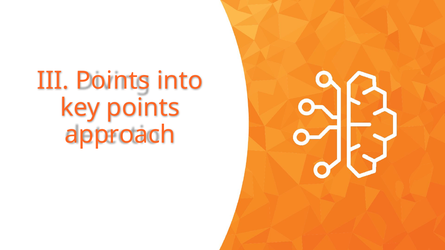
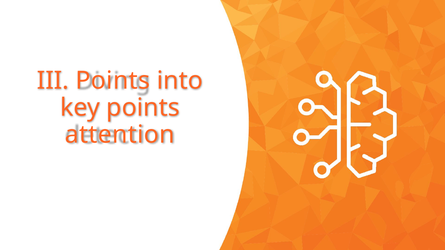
approach: approach -> attention (120, 135)
